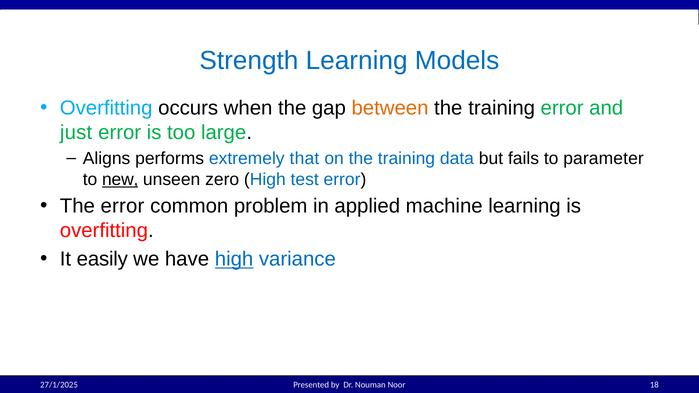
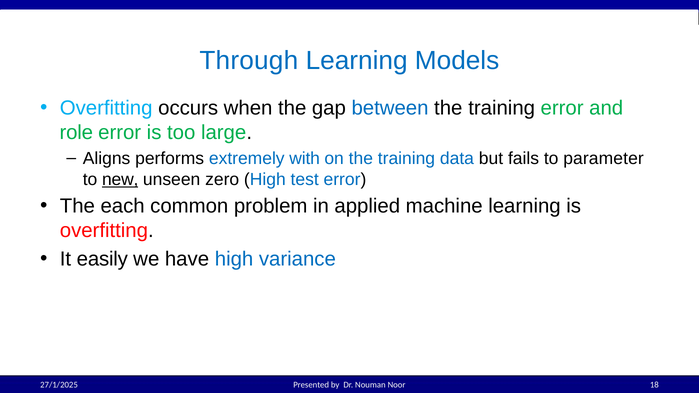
Strength: Strength -> Through (249, 61)
between colour: orange -> blue (390, 108)
just: just -> role (76, 132)
that: that -> with (305, 158)
The error: error -> each (123, 206)
high underline: present -> none (234, 259)
